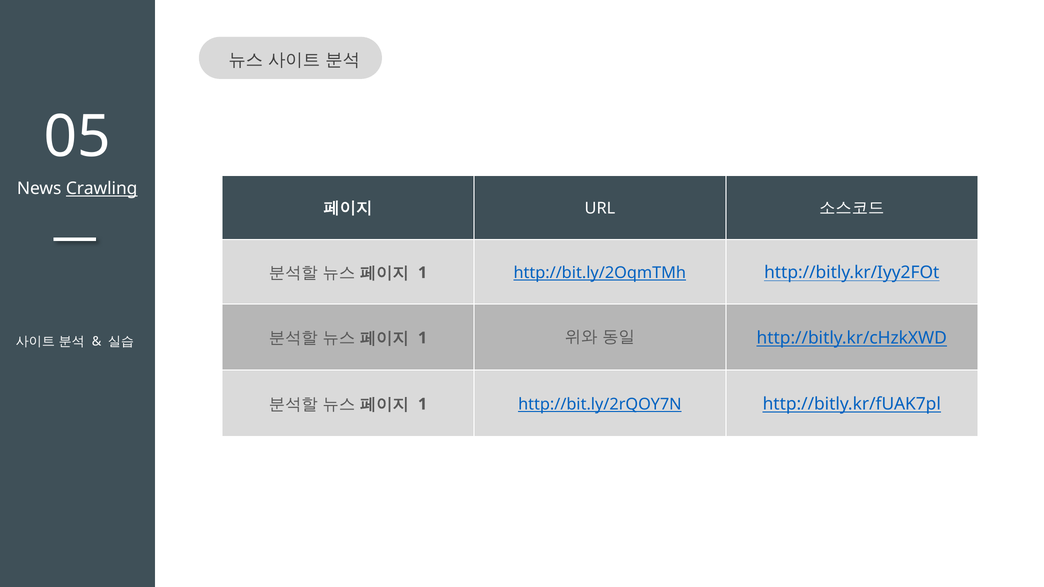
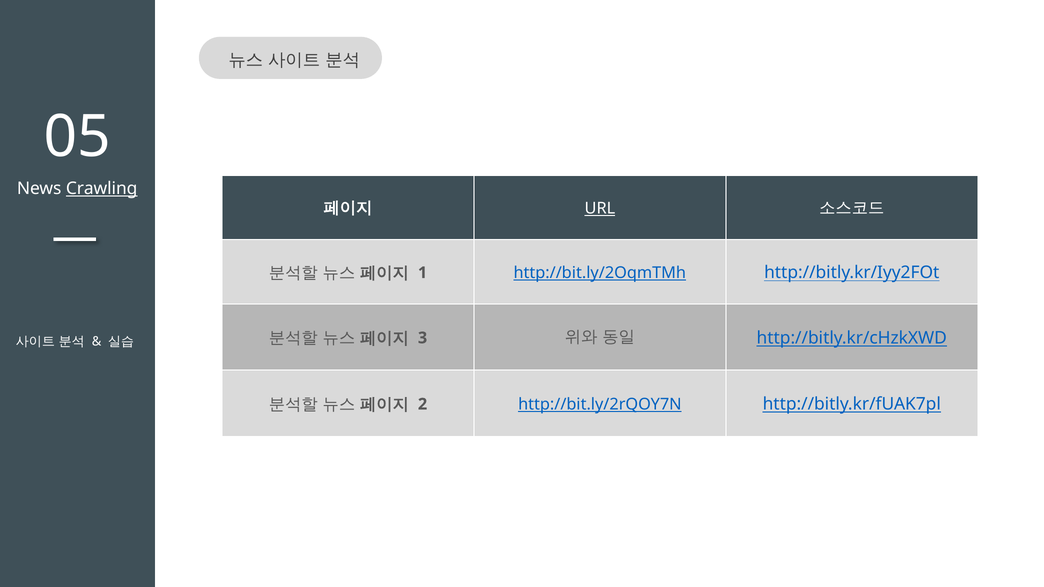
URL underline: none -> present (600, 209)
1: 1 -> 3 (423, 338)
1: 1 -> 2 (423, 404)
